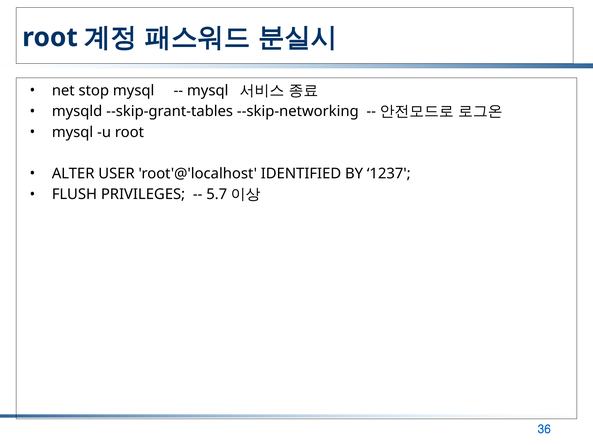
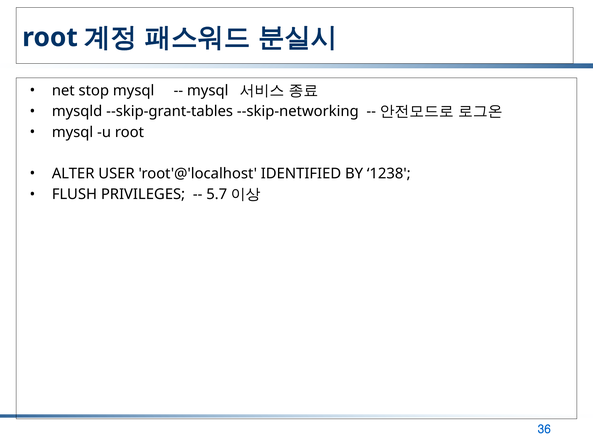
1237: 1237 -> 1238 (389, 174)
